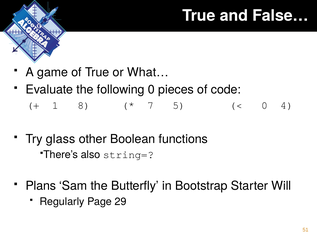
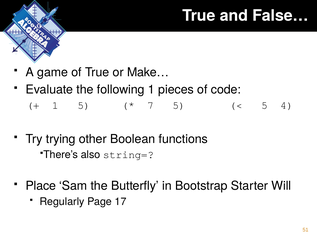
What…: What… -> Make… (148, 72)
following 0: 0 -> 1 (151, 89)
1 8: 8 -> 5 (84, 105)
0: 0 -> 5 (265, 105)
glass: glass -> trying (61, 139)
Plans: Plans -> Place (41, 186)
29: 29 -> 17 (121, 201)
